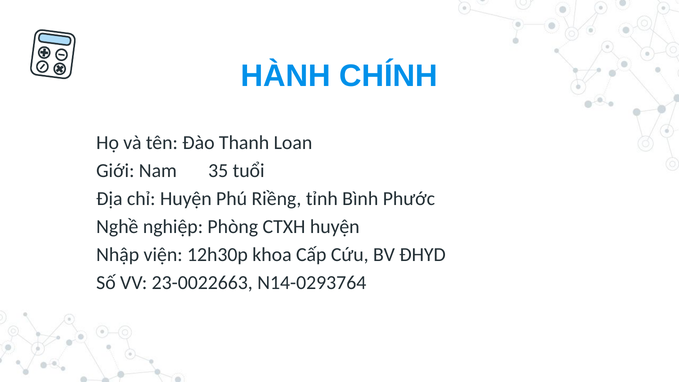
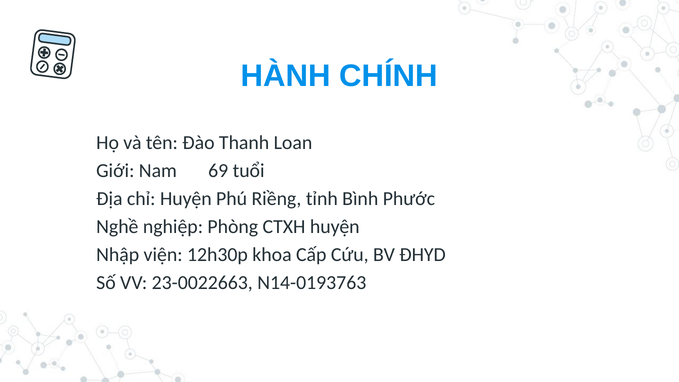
35: 35 -> 69 (218, 171)
N14-0293764: N14-0293764 -> N14-0193763 (312, 283)
